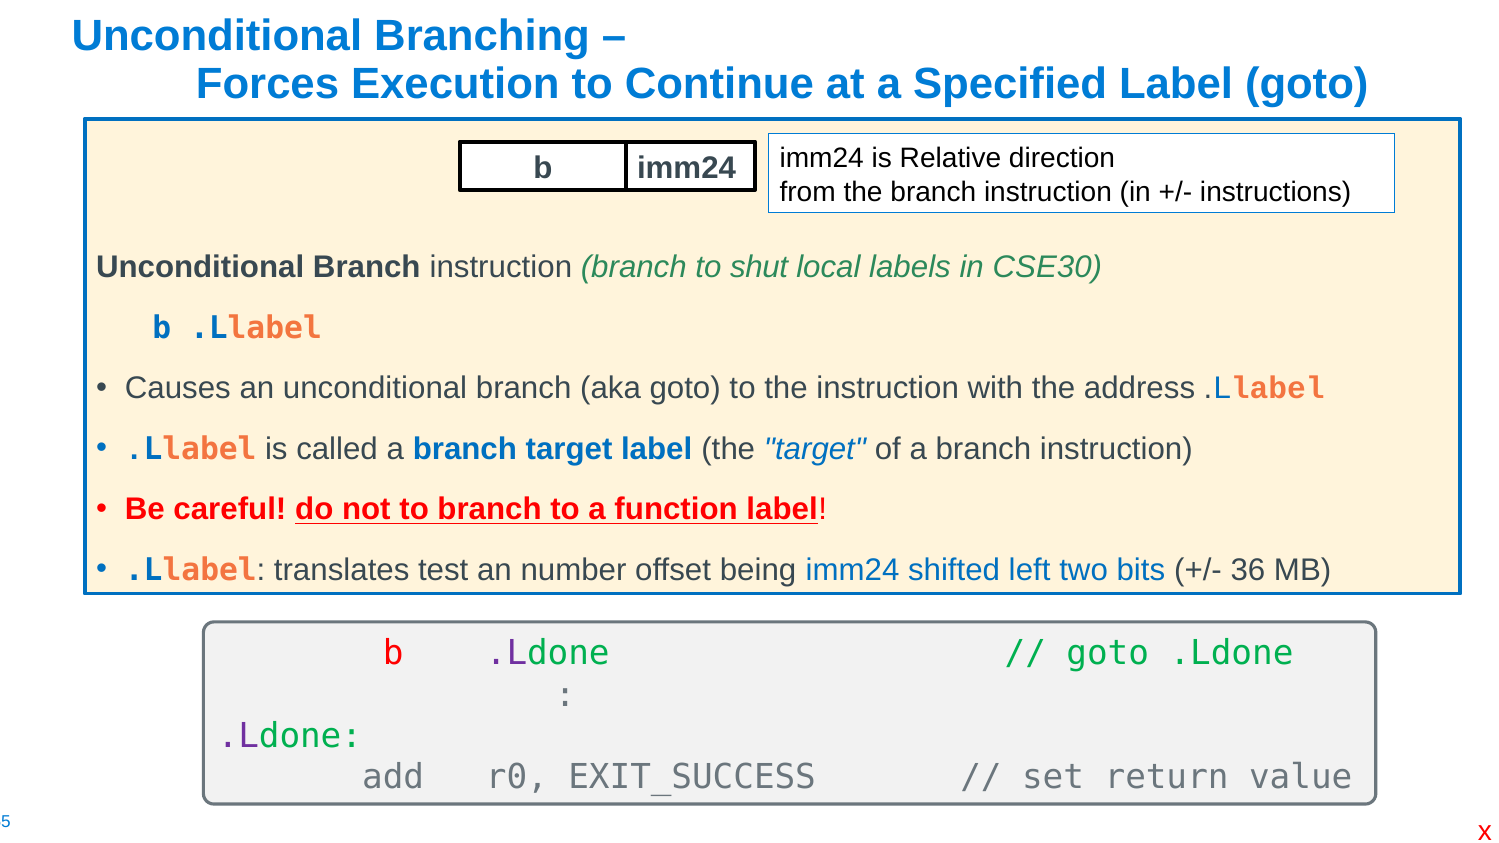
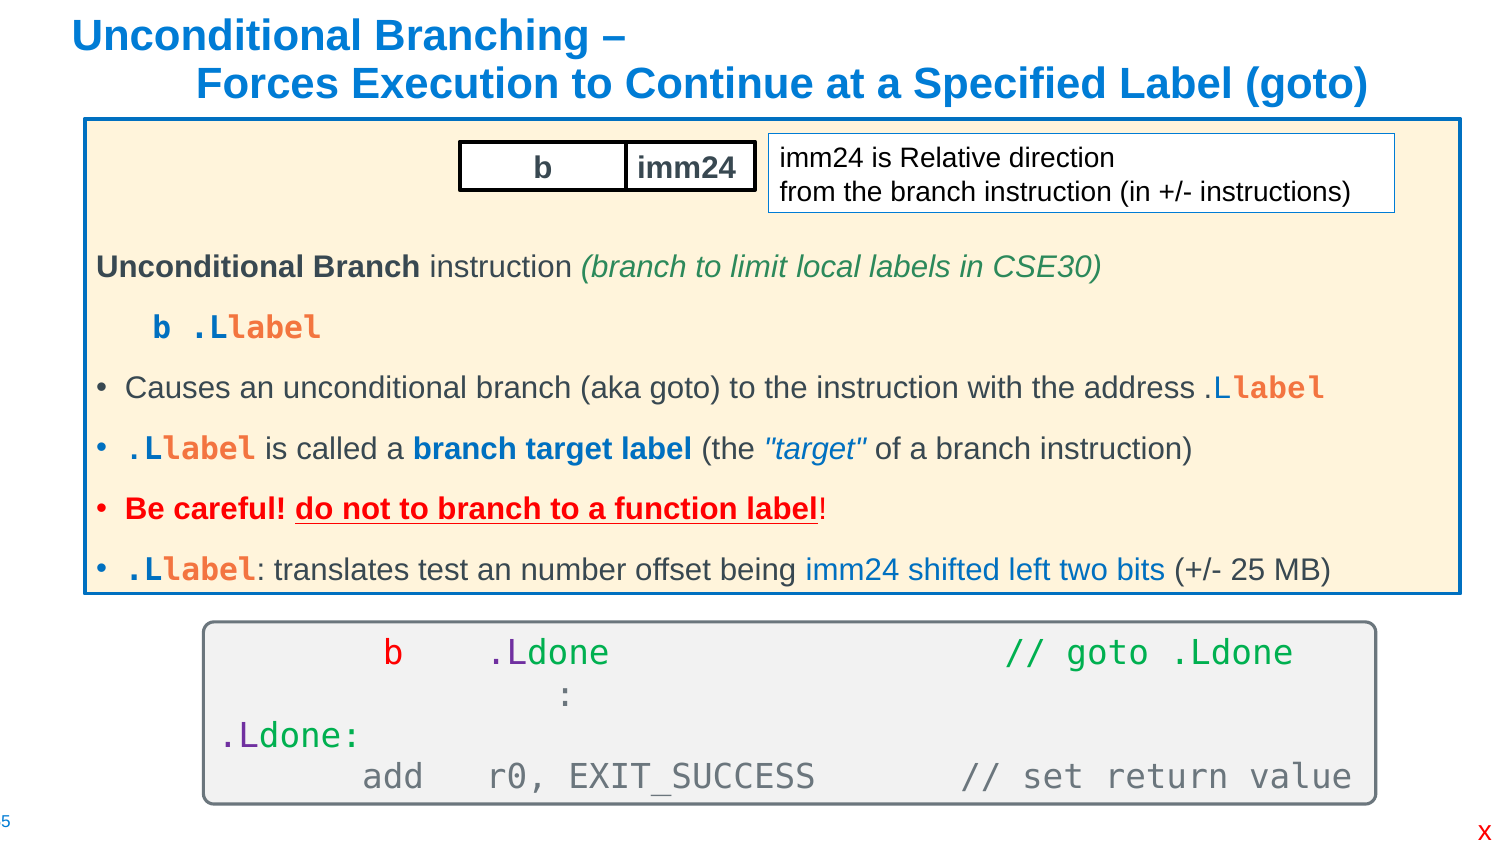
shut: shut -> limit (759, 267)
36: 36 -> 25 (1248, 570)
